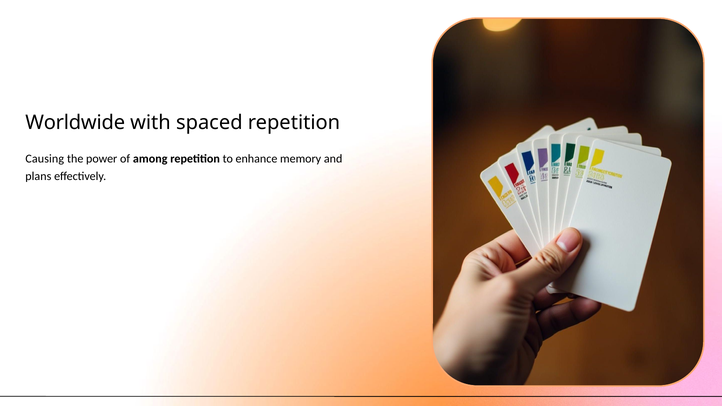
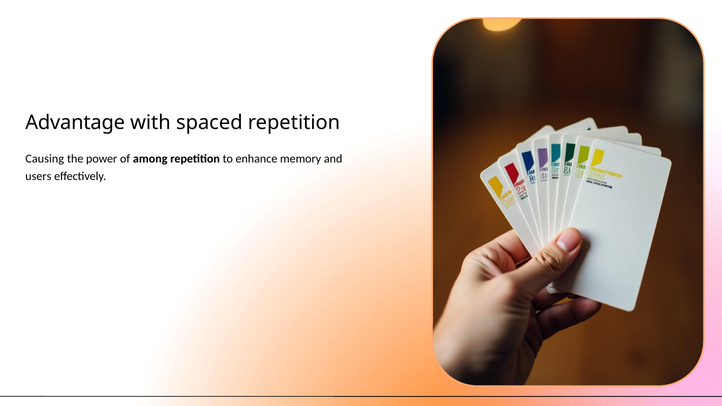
Worldwide: Worldwide -> Advantage (75, 123)
plans: plans -> users (38, 176)
